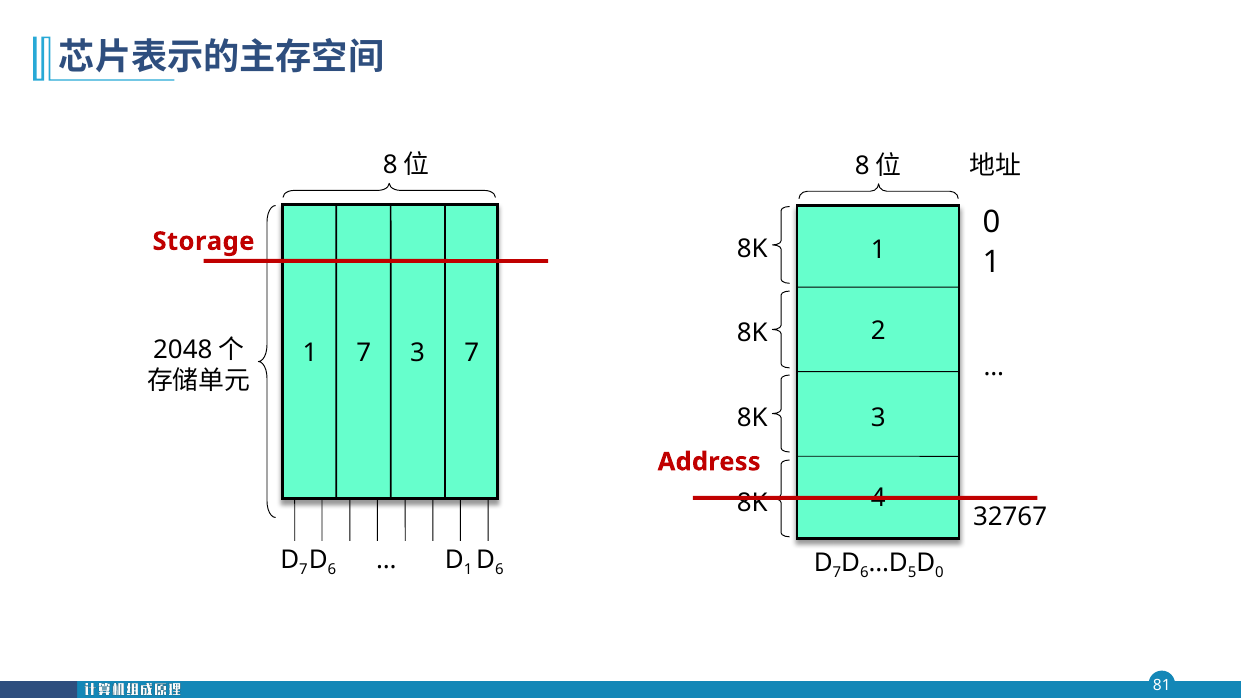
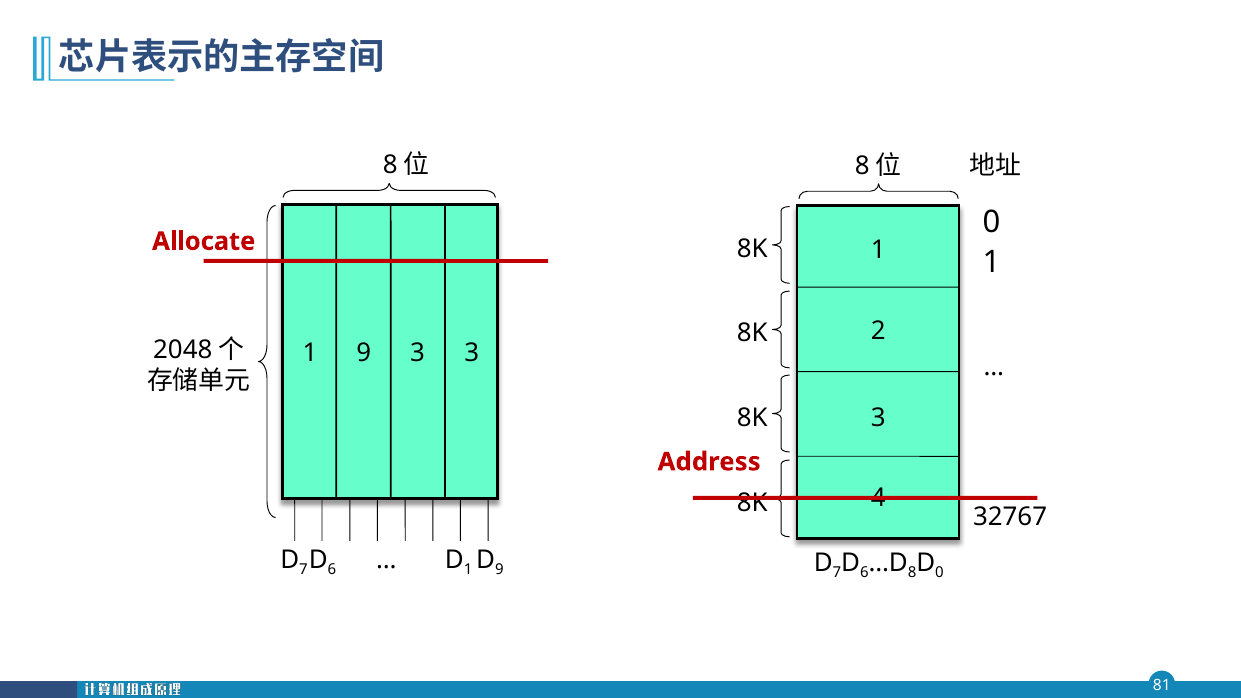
Storage: Storage -> Allocate (204, 241)
1 7: 7 -> 9 (364, 353)
3 7: 7 -> 3 (472, 353)
6: 6 -> 9 (499, 570)
5: 5 -> 8 (912, 573)
